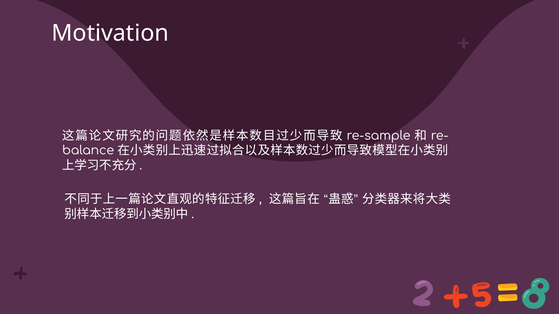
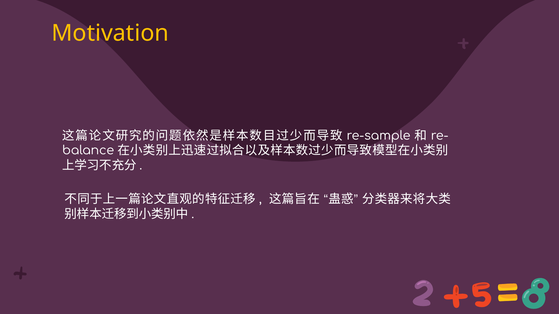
Motivation colour: white -> yellow (110, 33)
